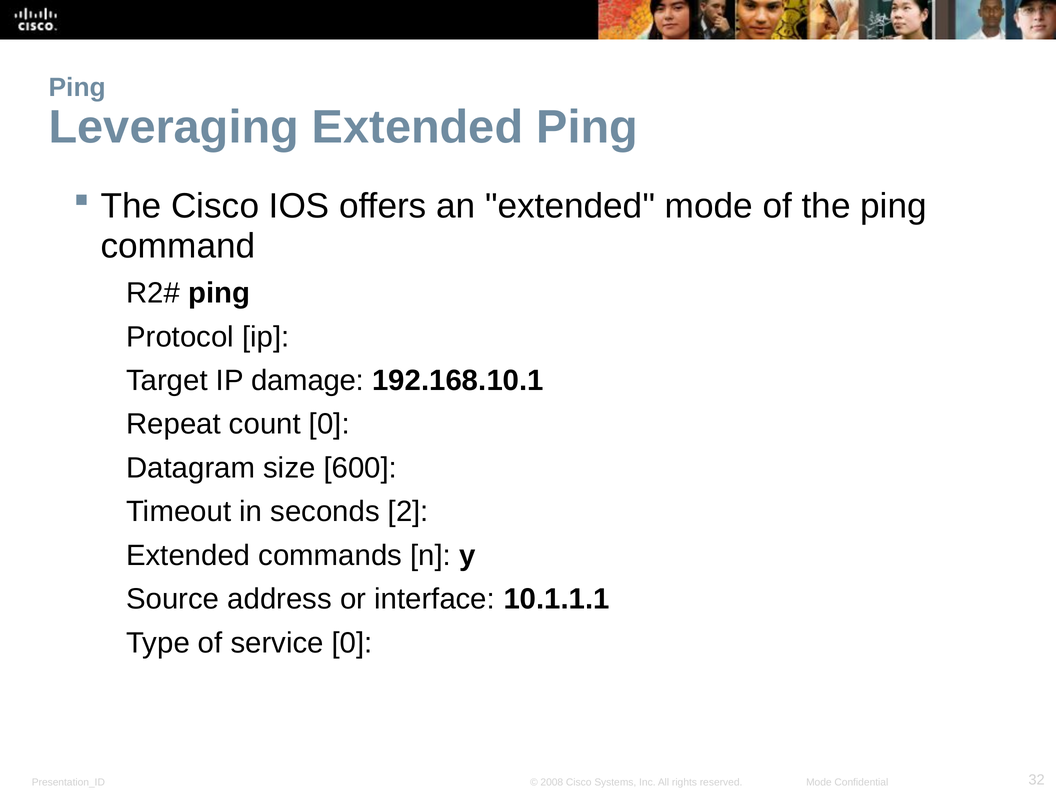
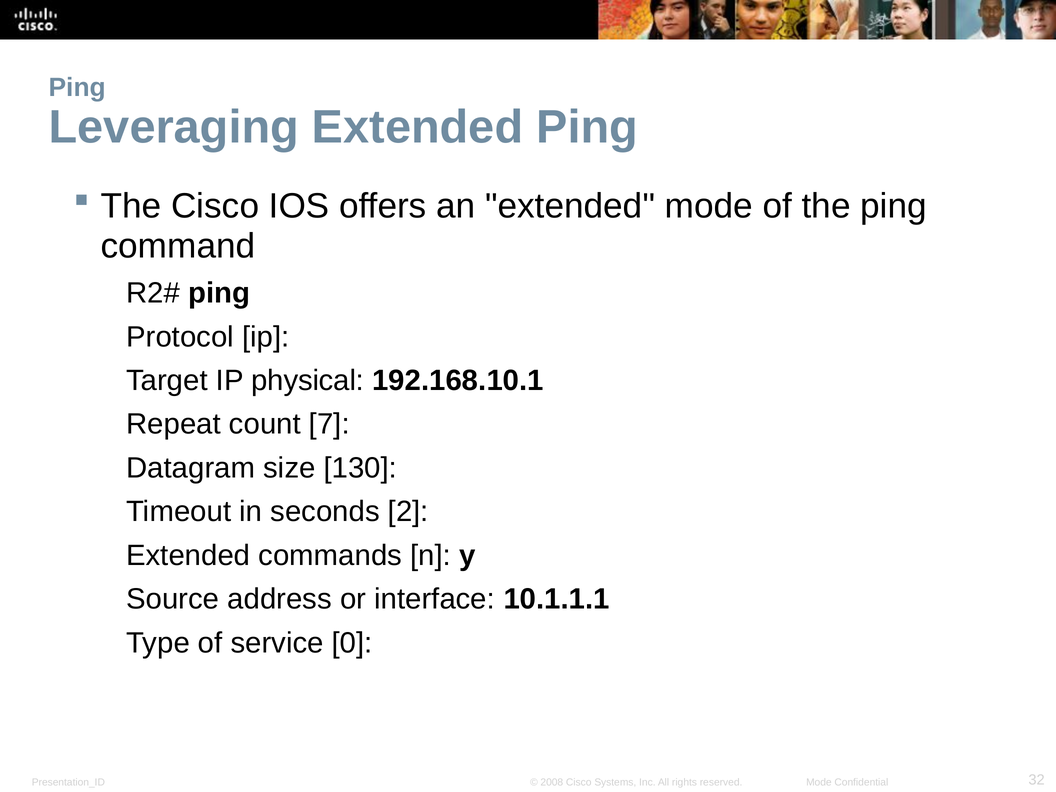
damage: damage -> physical (308, 381)
count 0: 0 -> 7 (329, 424)
600: 600 -> 130 (360, 468)
